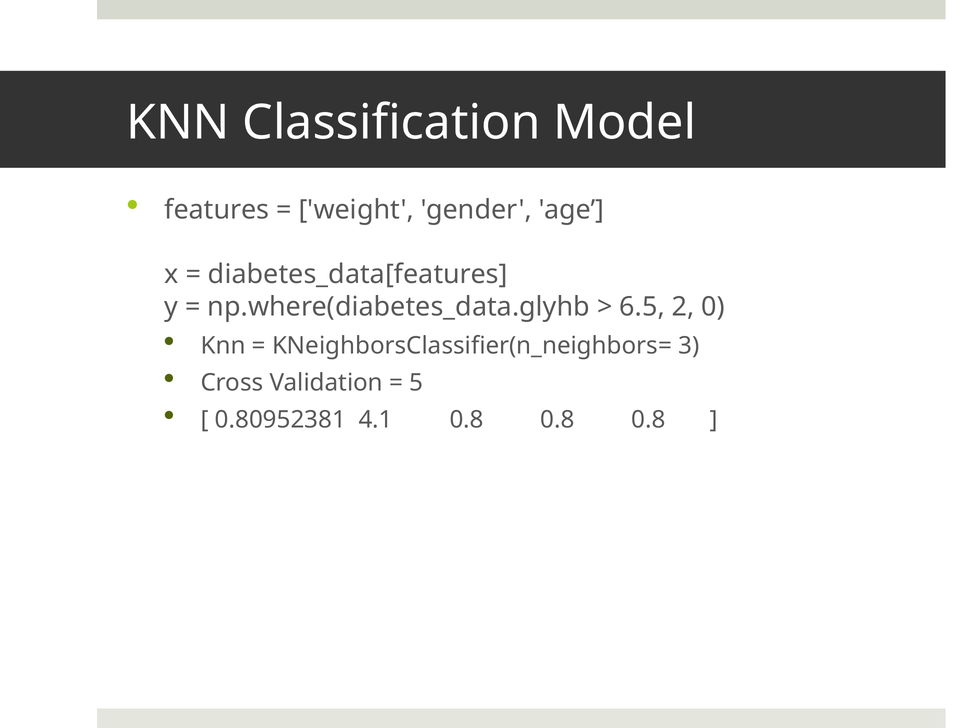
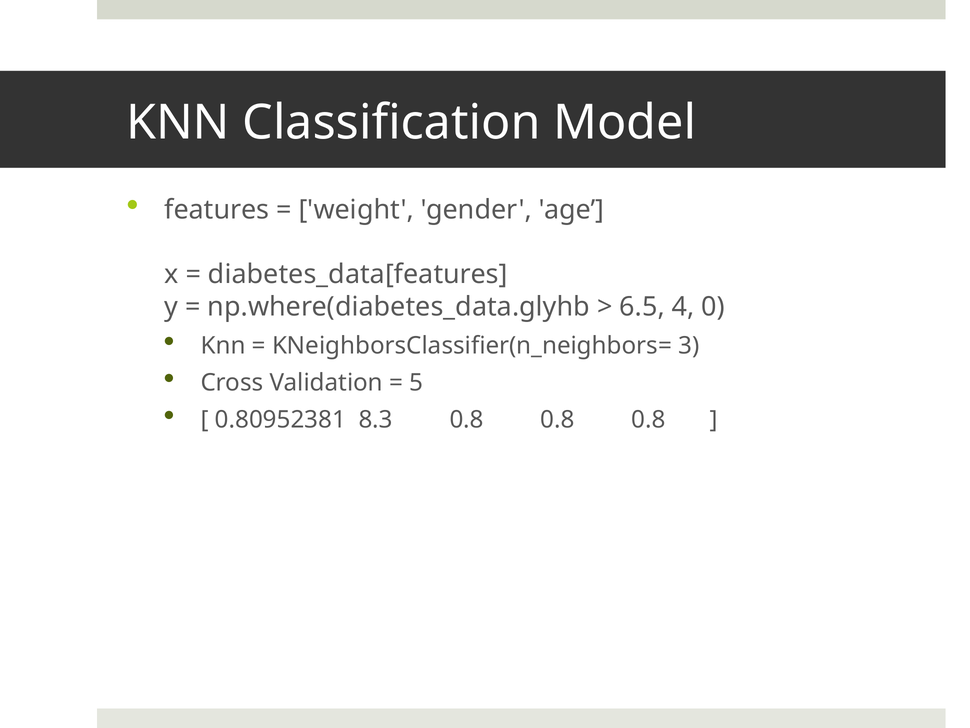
2: 2 -> 4 (683, 307)
4.1: 4.1 -> 8.3 (376, 420)
